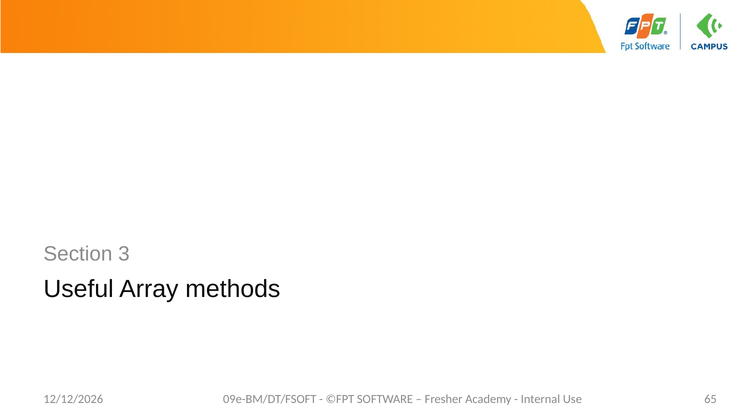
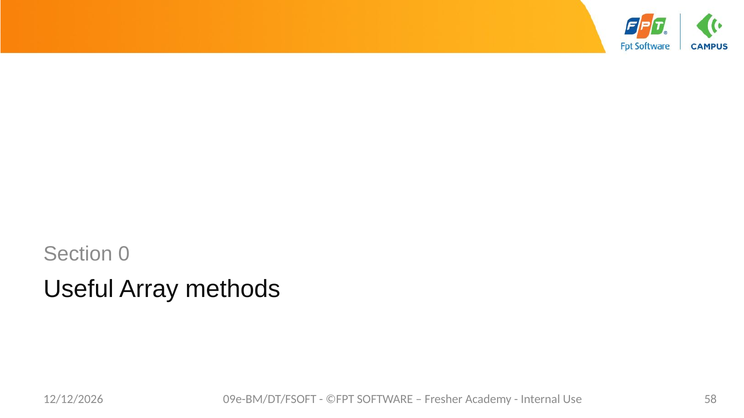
3: 3 -> 0 (124, 254)
65: 65 -> 58 (711, 400)
